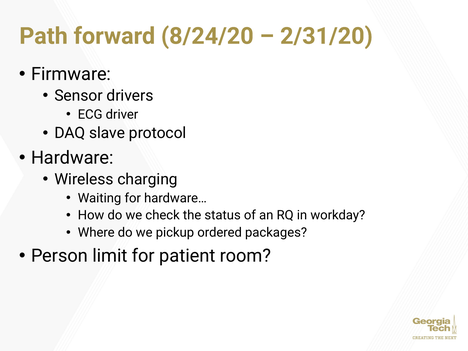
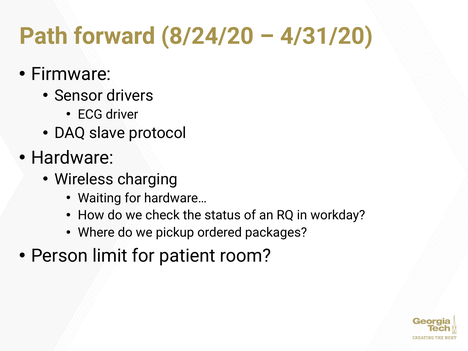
2/31/20: 2/31/20 -> 4/31/20 (326, 36)
